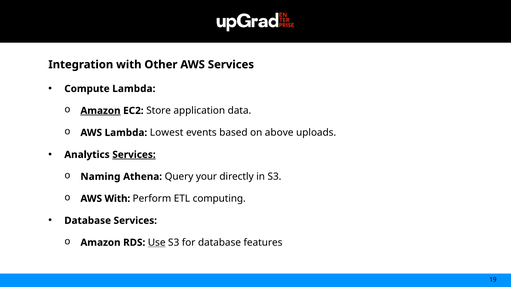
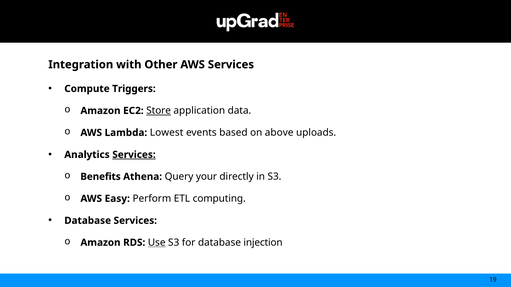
Compute Lambda: Lambda -> Triggers (134, 89)
Amazon underline: present -> none (100, 111)
Store underline: none -> present (159, 111)
Naming: Naming -> Benefits (101, 177)
AWS With: With -> Easy (117, 199)
features: features -> injection (263, 243)
